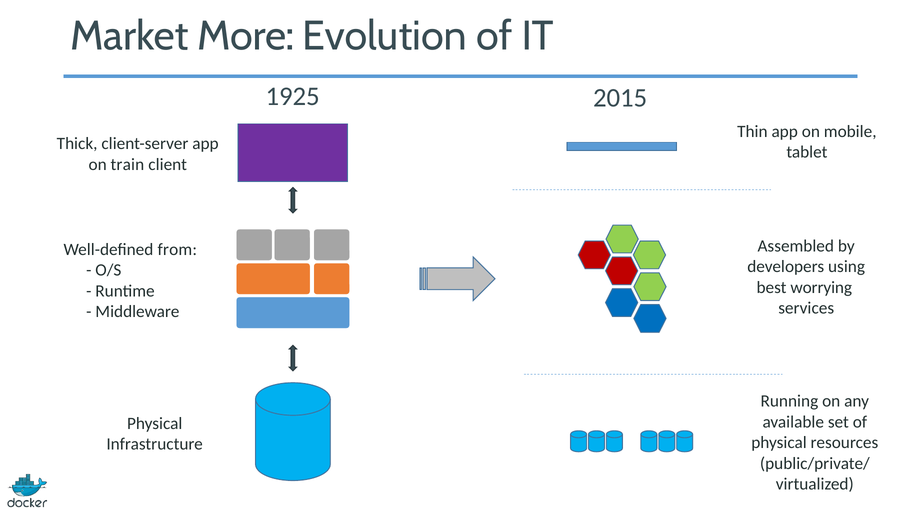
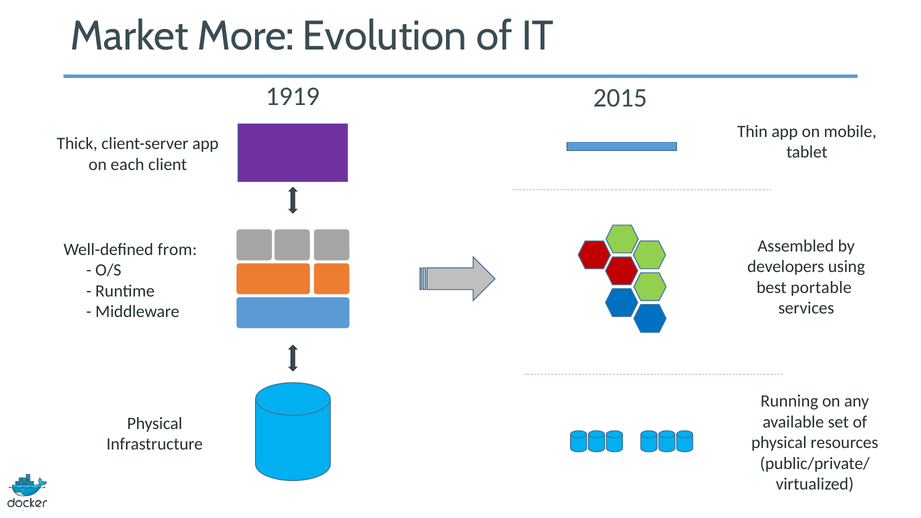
1925: 1925 -> 1919 (293, 96)
train: train -> each (127, 164)
worrying: worrying -> portable (821, 287)
